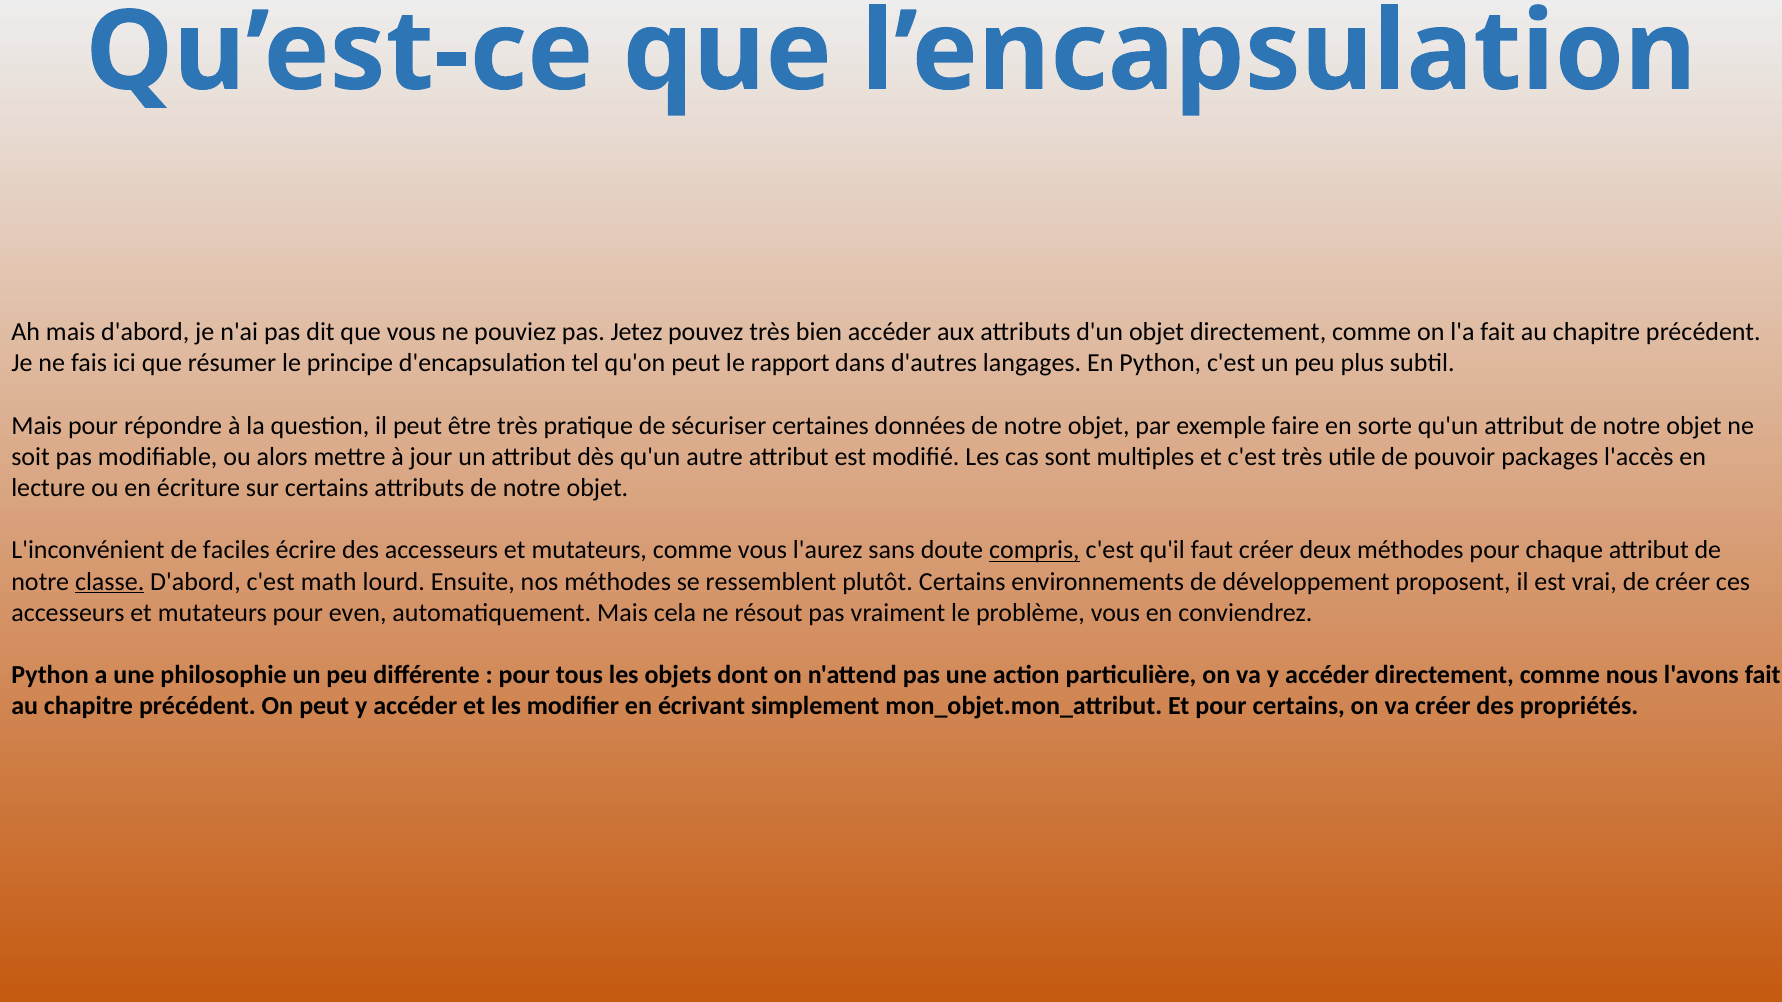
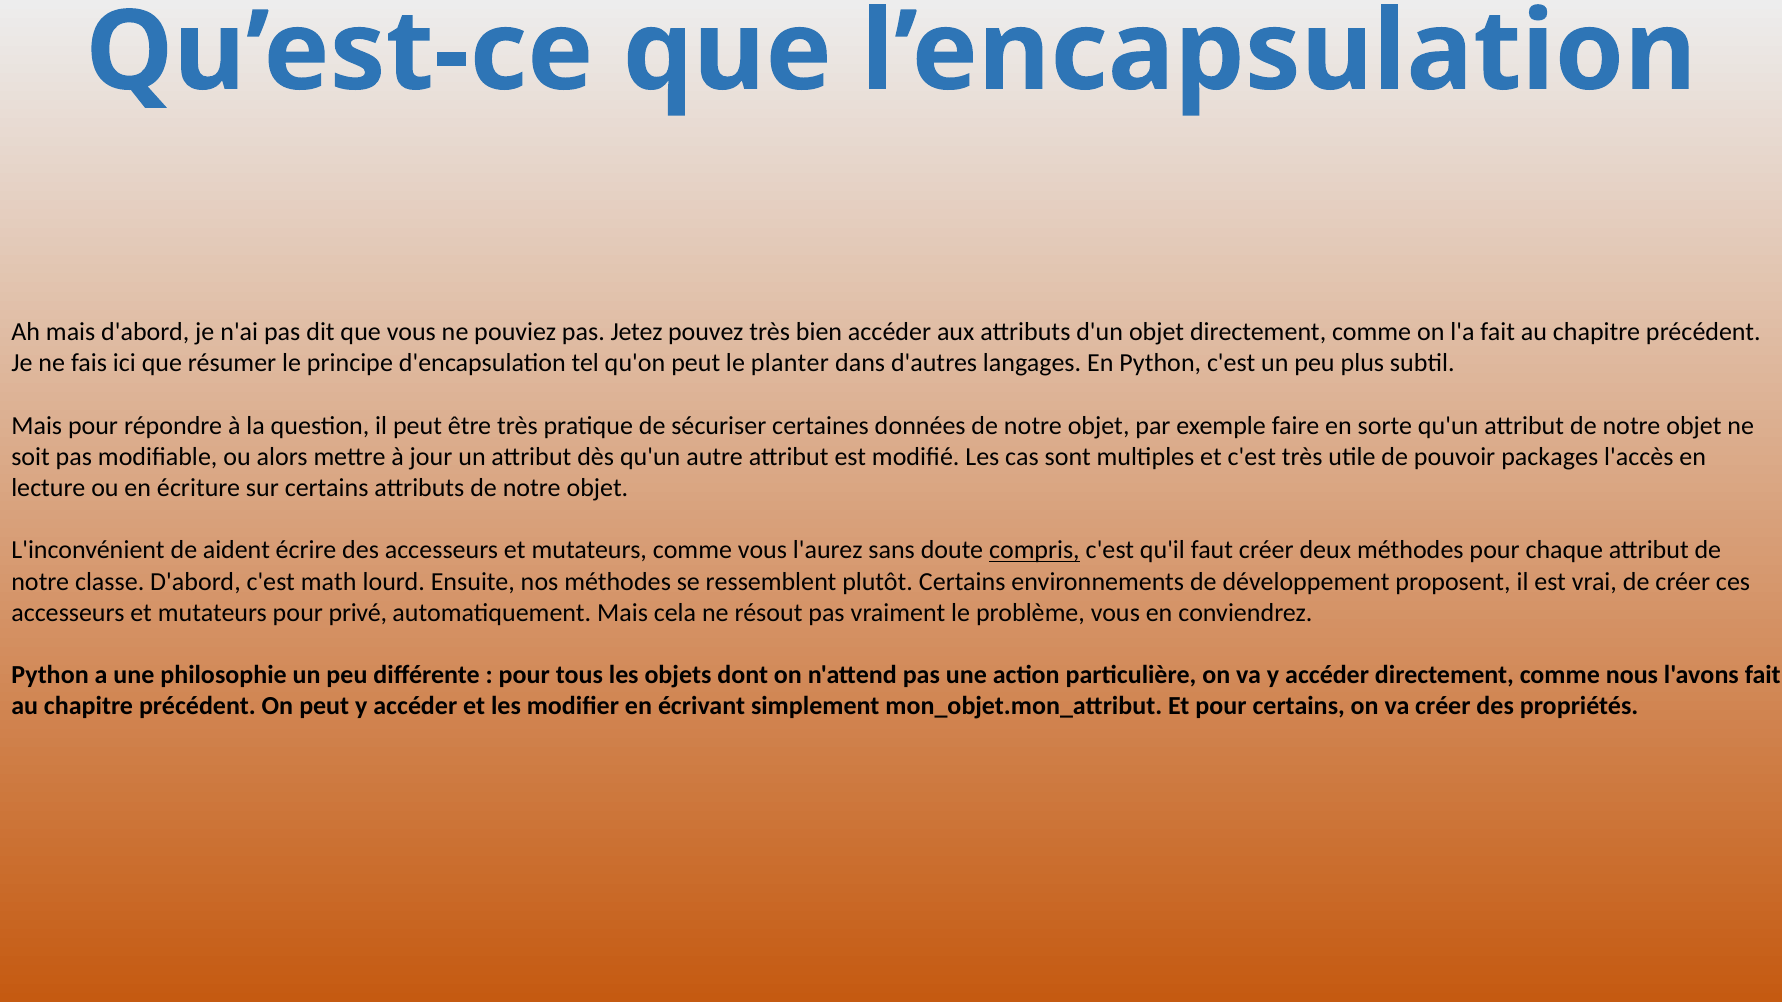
rapport: rapport -> planter (790, 363)
faciles: faciles -> aident (236, 551)
classe underline: present -> none (110, 582)
even: even -> privé (358, 613)
